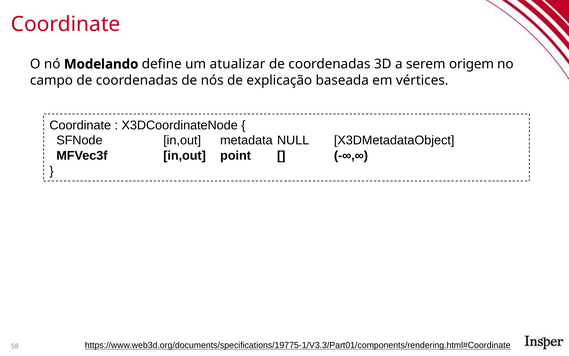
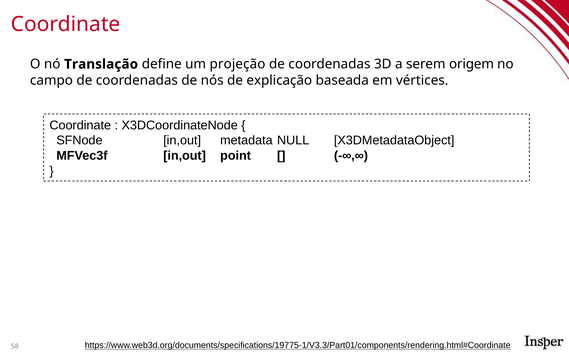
Modelando: Modelando -> Translação (101, 64)
atualizar: atualizar -> projeção (238, 64)
